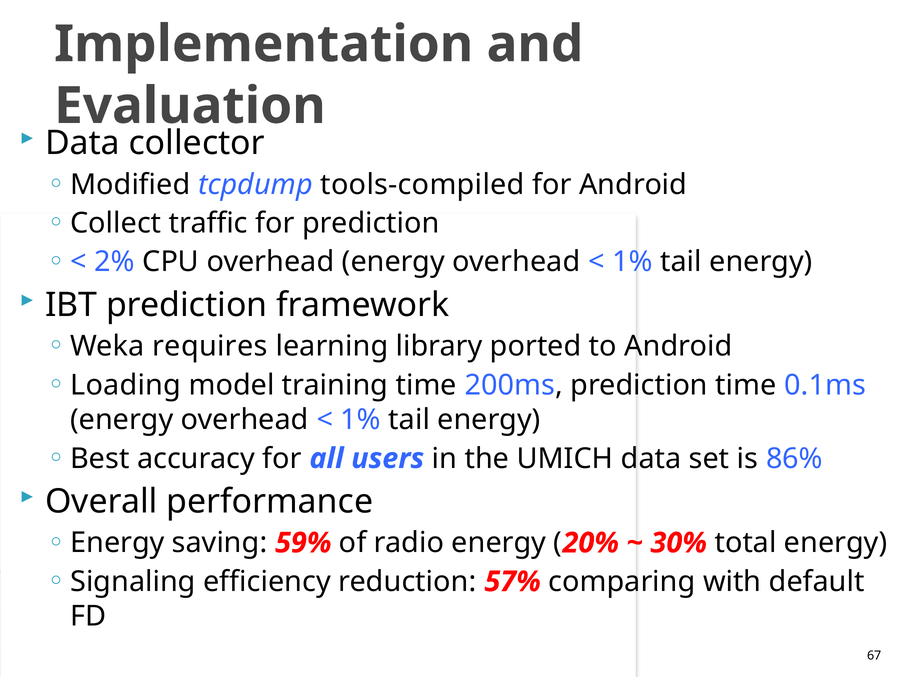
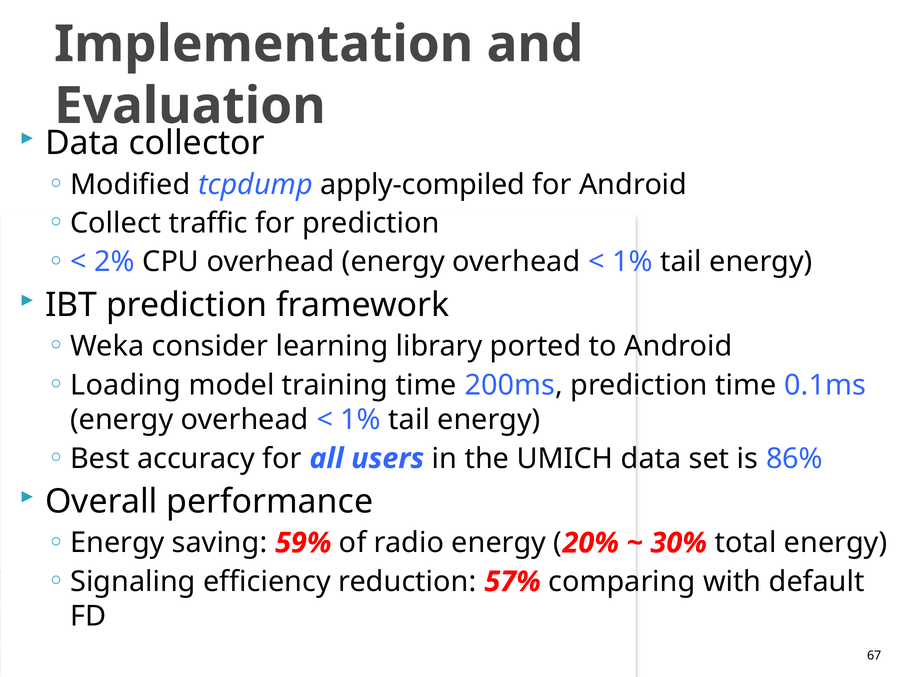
tools-compiled: tools-compiled -> apply-compiled (423, 185)
requires: requires -> consider (210, 346)
